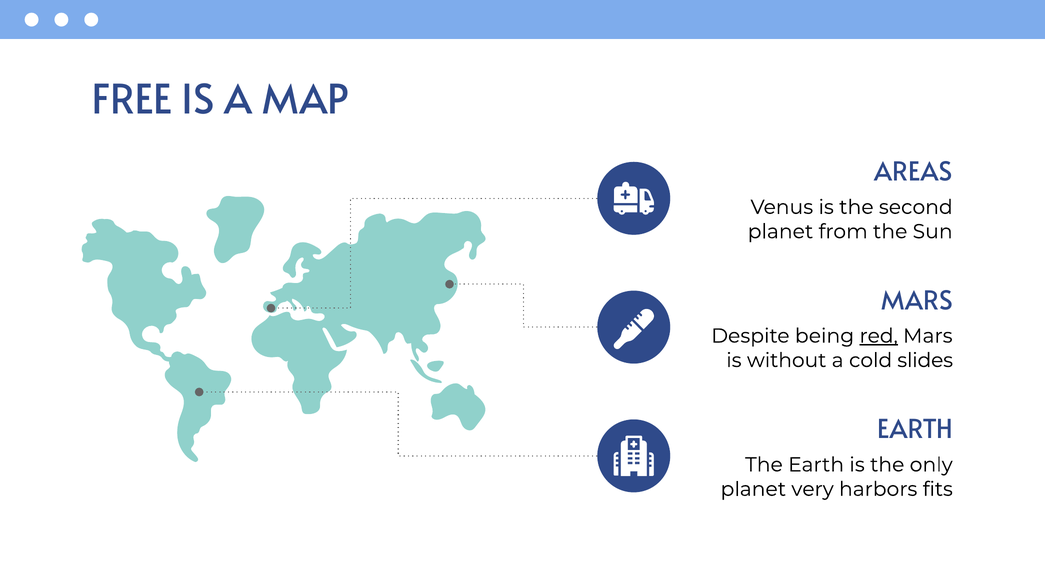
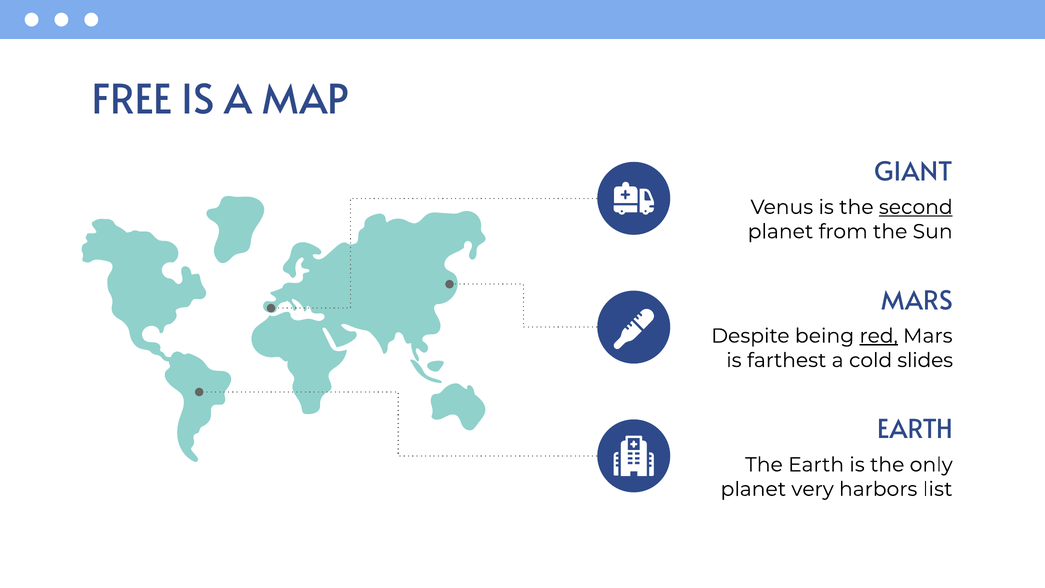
AREAS: AREAS -> GIANT (913, 172)
second underline: none -> present (916, 207)
without: without -> farthest (787, 360)
fits: fits -> list (938, 489)
